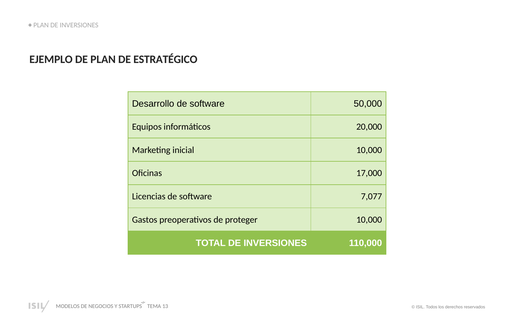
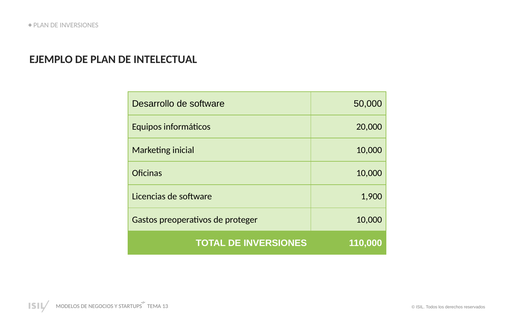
ESTRATÉGICO: ESTRATÉGICO -> INTELECTUAL (165, 60)
Oficinas 17,000: 17,000 -> 10,000 (369, 173)
7,077: 7,077 -> 1,900 (372, 197)
